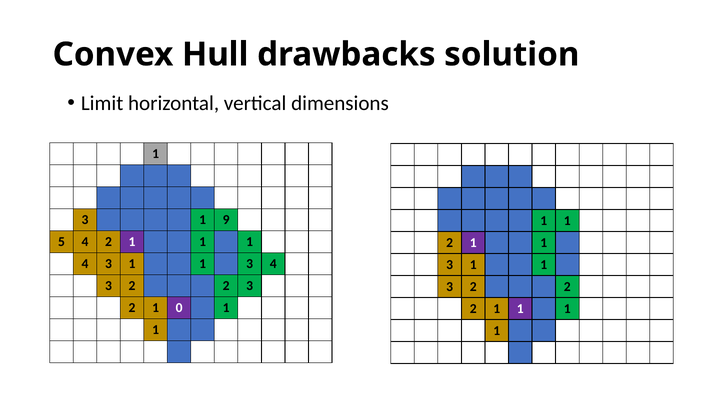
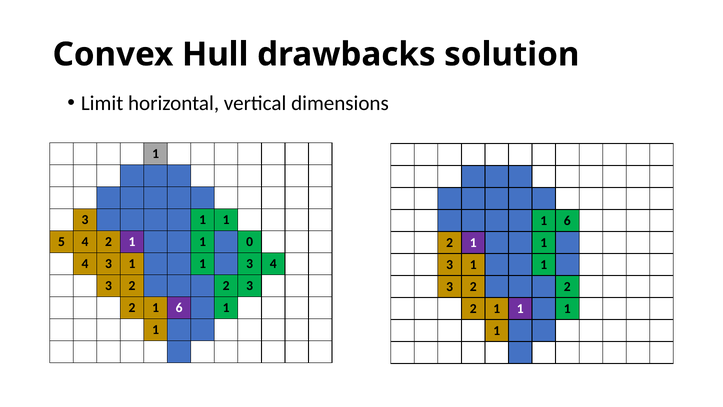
9: 9 -> 1 (226, 220)
1: 1 -> 6 (567, 220)
1: 1 -> 0 (250, 242)
2 1 0: 0 -> 6 (179, 308)
